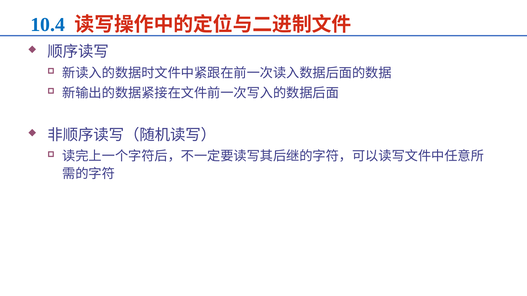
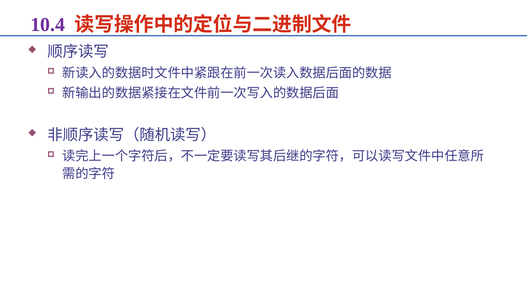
10.4 colour: blue -> purple (48, 25)
